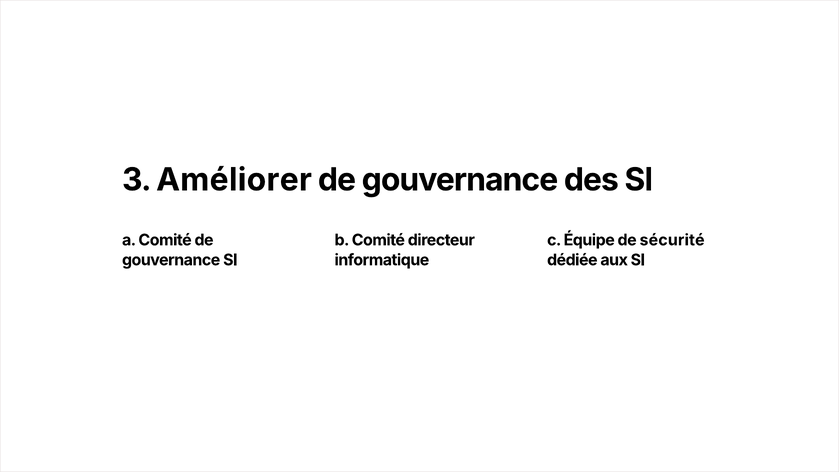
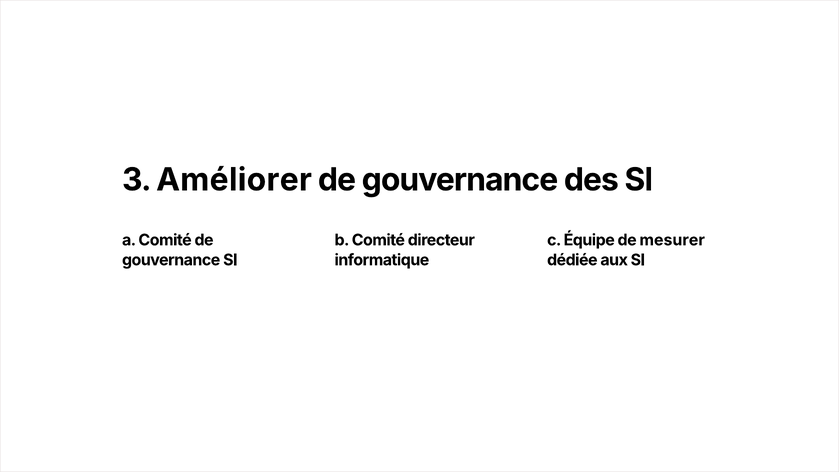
sécurité: sécurité -> mesurer (672, 240)
